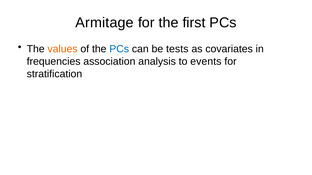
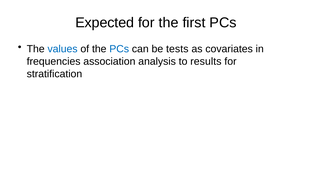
Armitage: Armitage -> Expected (105, 23)
values colour: orange -> blue (63, 49)
events: events -> results (206, 62)
